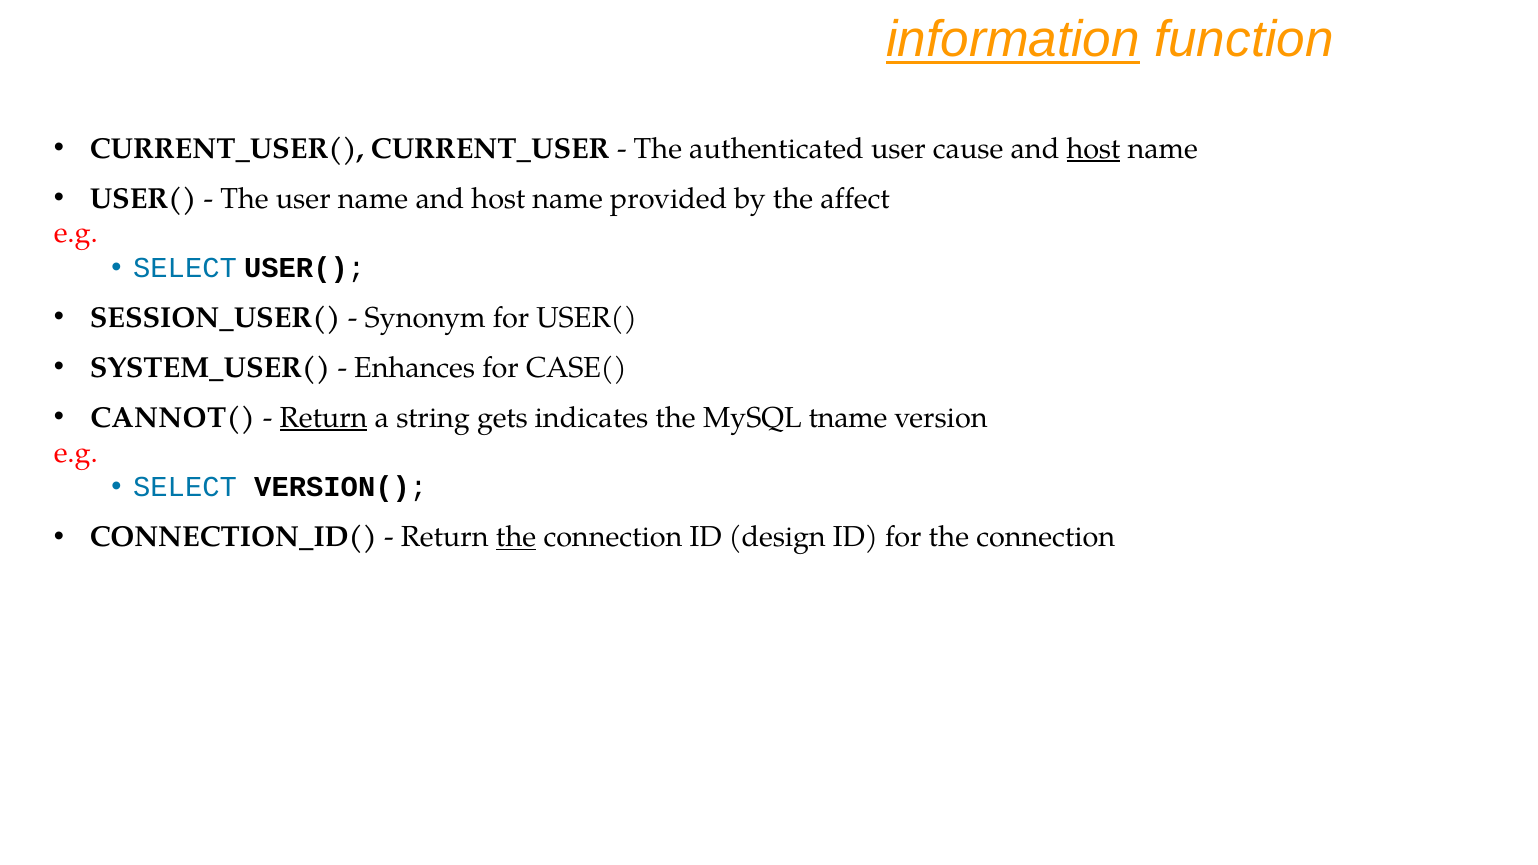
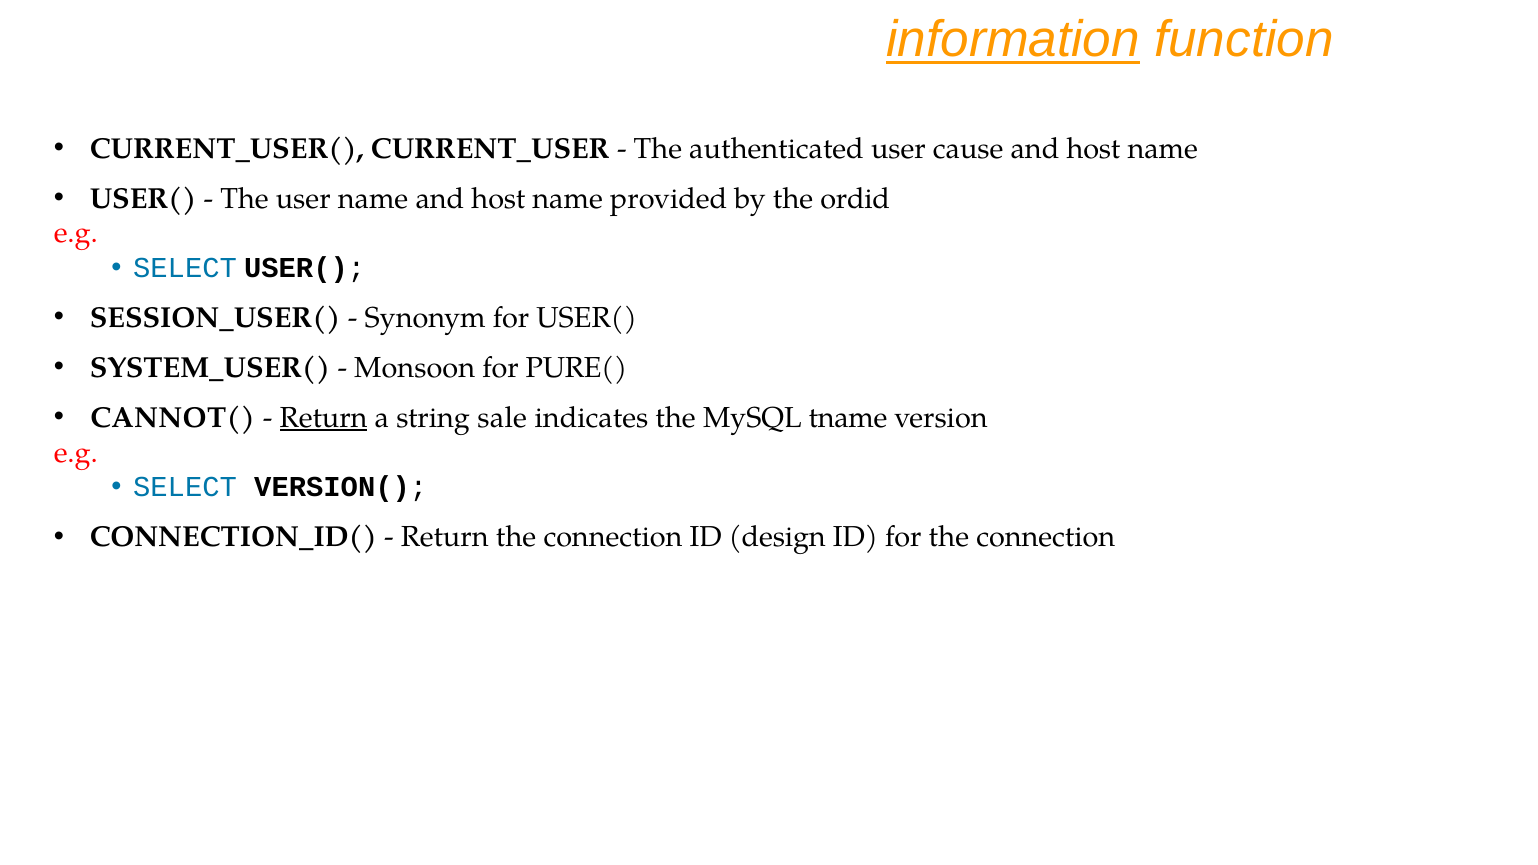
host underline: present -> none (1094, 149)
affect: affect -> ordid (855, 199)
Enhances: Enhances -> Monsoon (415, 368)
CASE(: CASE( -> PURE( (576, 368)
gets: gets -> sale (502, 418)
the underline: present -> none (516, 537)
